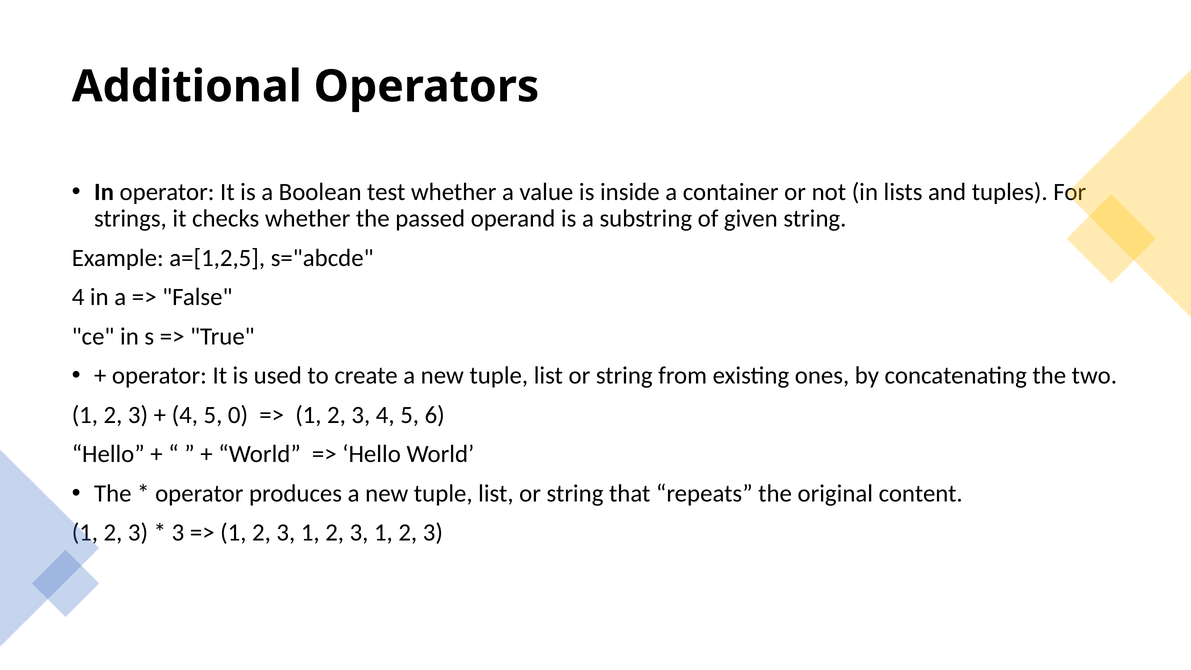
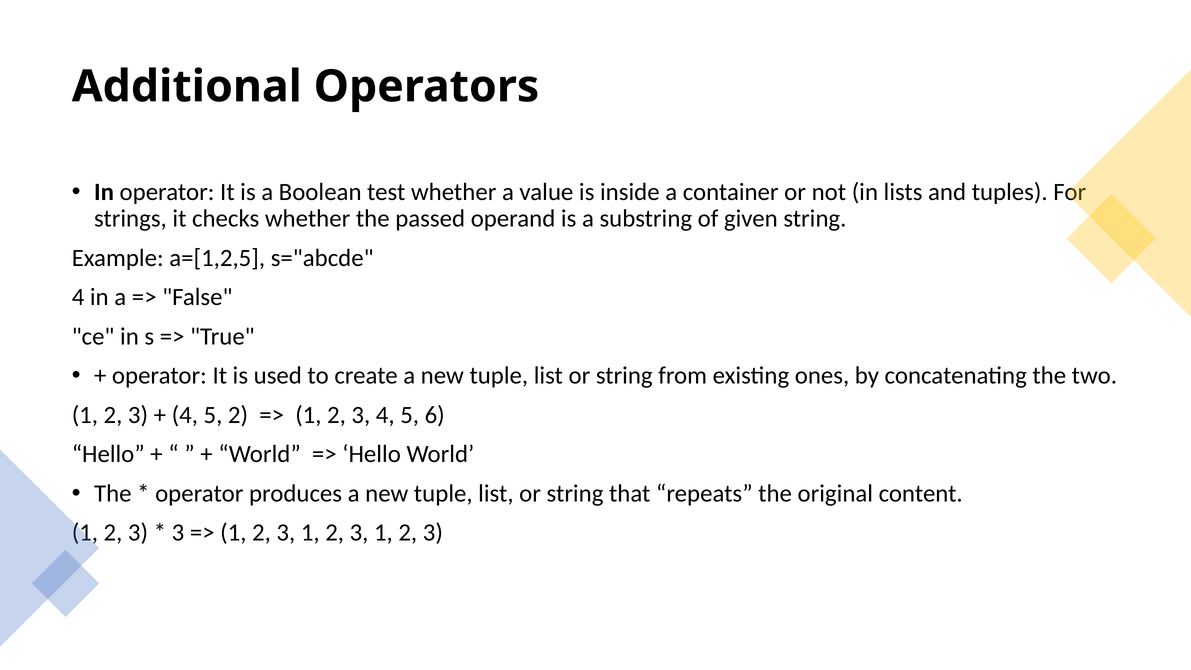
5 0: 0 -> 2 (238, 415)
